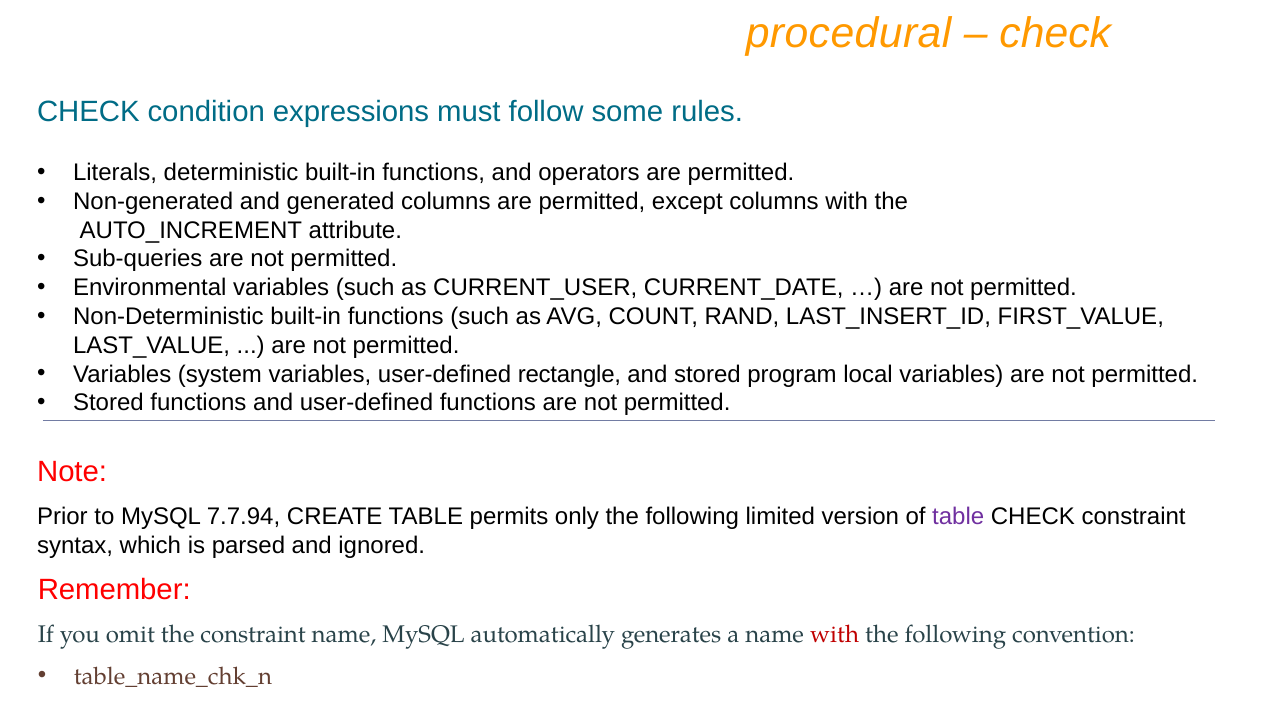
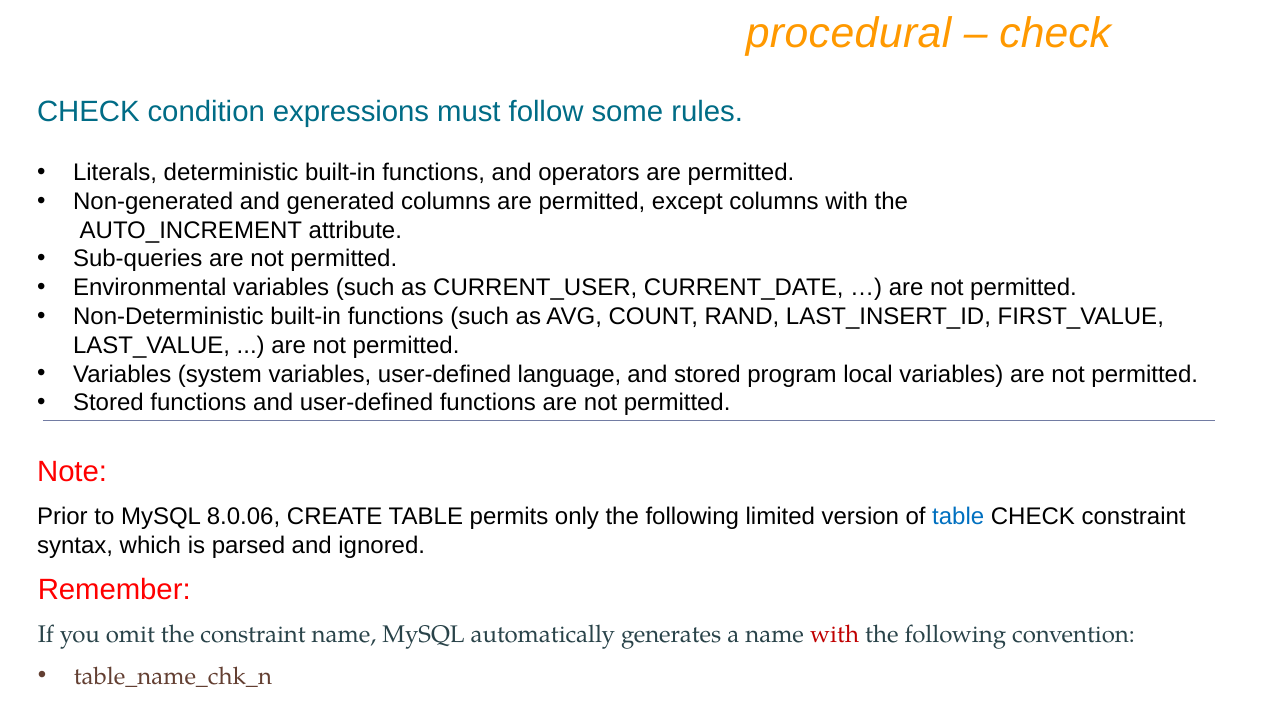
rectangle: rectangle -> language (569, 375)
7.7.94: 7.7.94 -> 8.0.06 (244, 517)
table colour: purple -> blue (958, 517)
